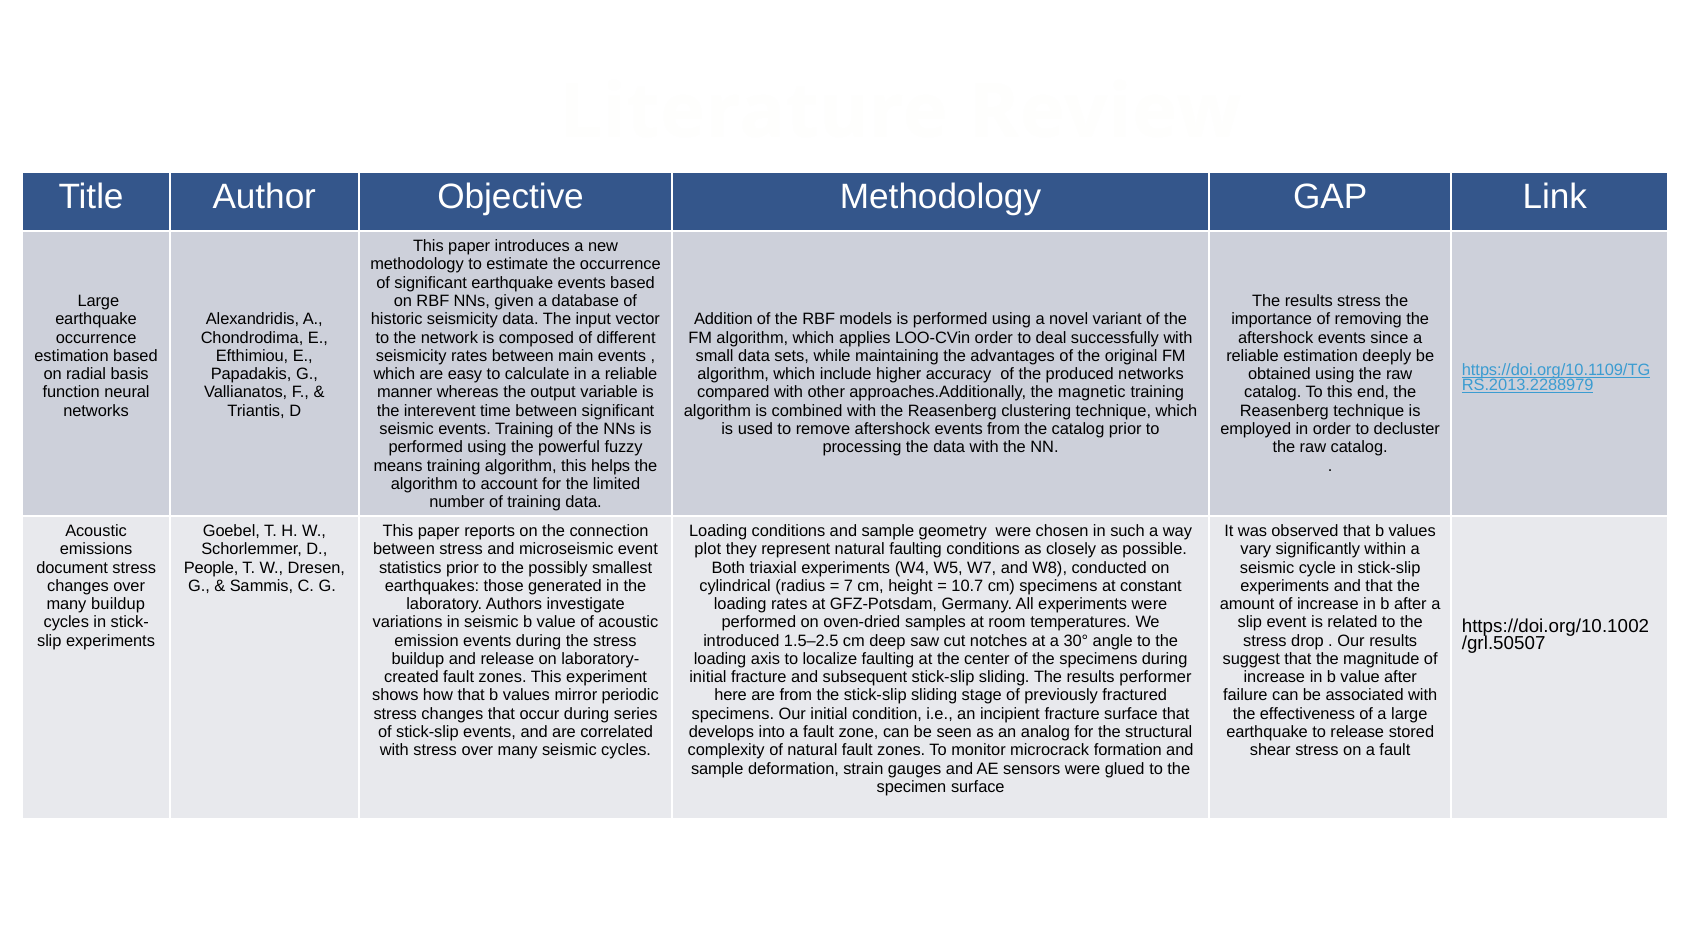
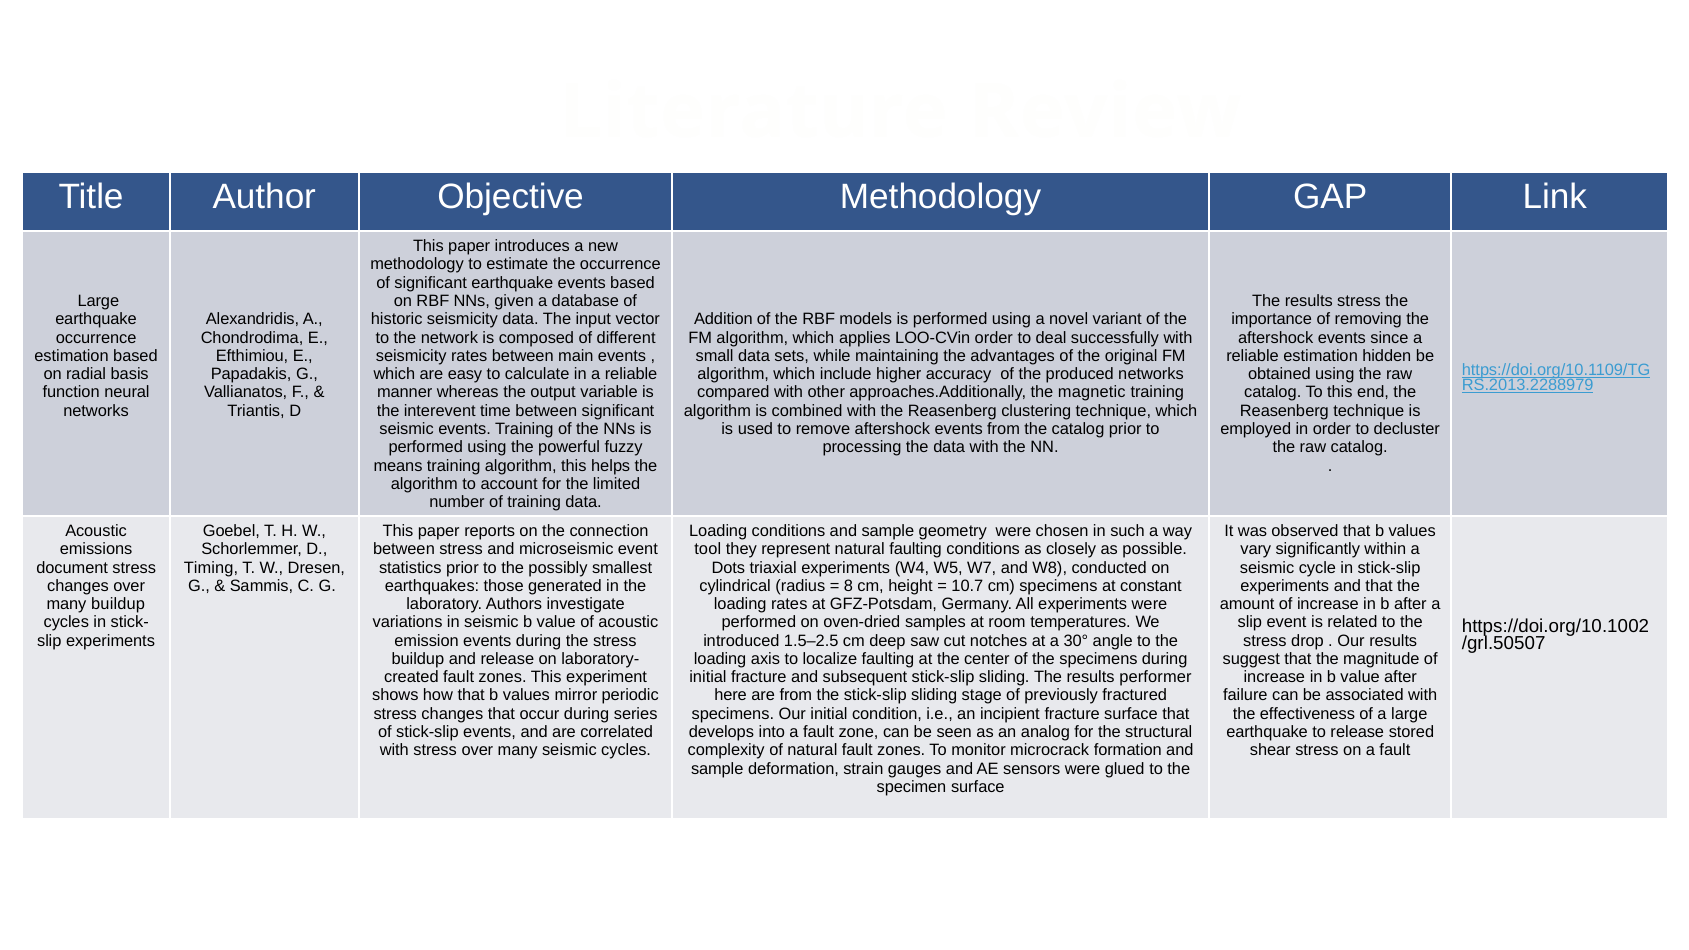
deeply: deeply -> hidden (1387, 356)
plot: plot -> tool (708, 549)
People: People -> Timing (211, 568)
Both: Both -> Dots (728, 568)
7: 7 -> 8 (849, 586)
